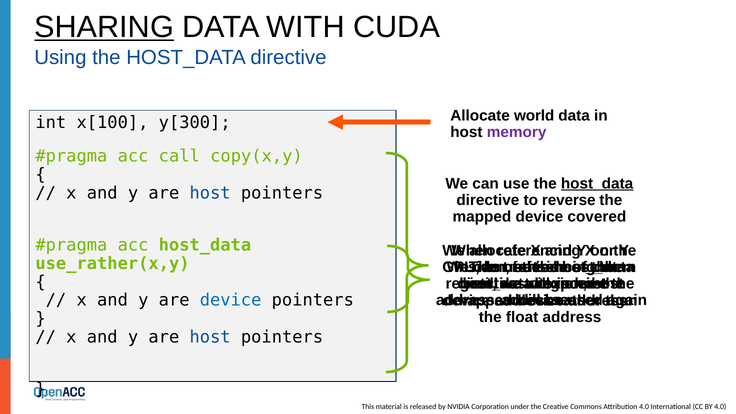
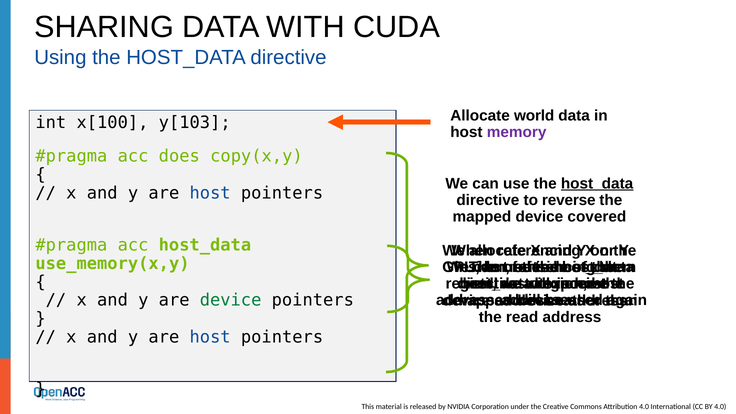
SHARING underline: present -> none (104, 27)
y[300: y[300 -> y[103 (195, 122)
call: call -> does (179, 156)
use_rather(x,y: use_rather(x,y -> use_memory(x,y (112, 264)
device colour: blue -> green (231, 300)
float: float -> read (522, 317)
